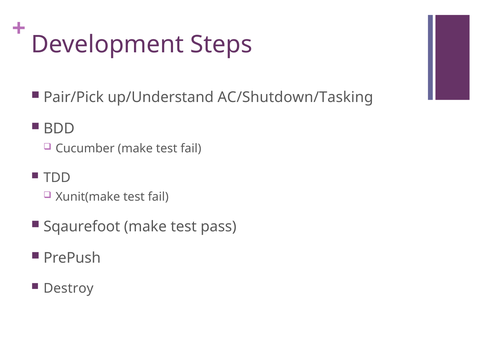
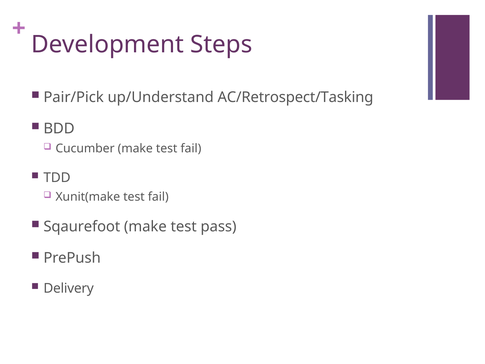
AC/Shutdown/Tasking: AC/Shutdown/Tasking -> AC/Retrospect/Tasking (295, 97)
Destroy: Destroy -> Delivery (69, 288)
